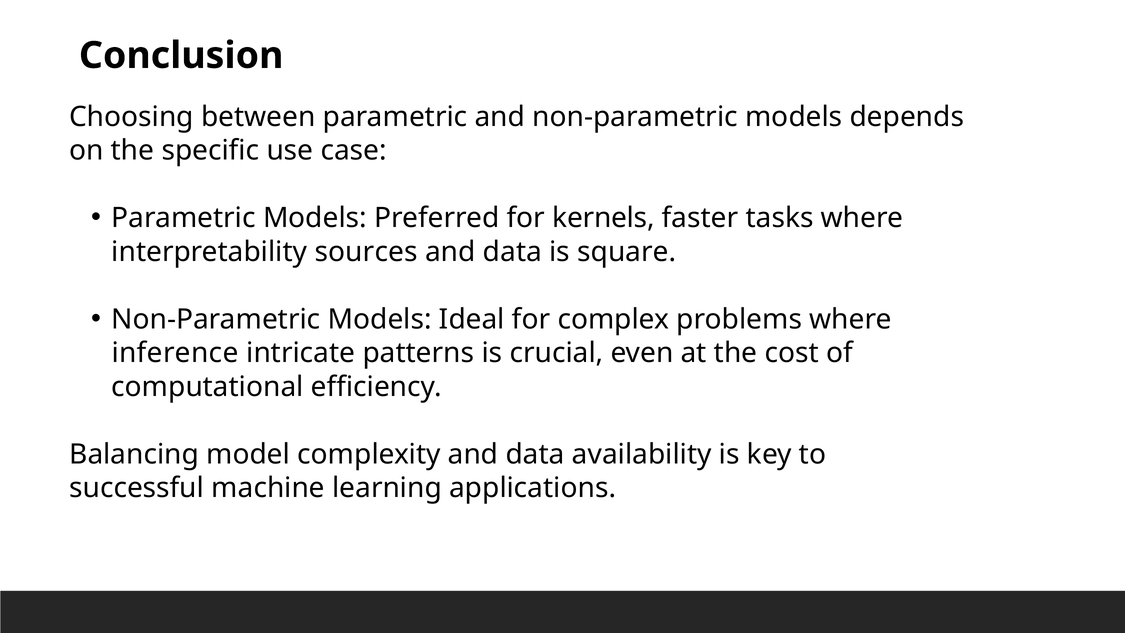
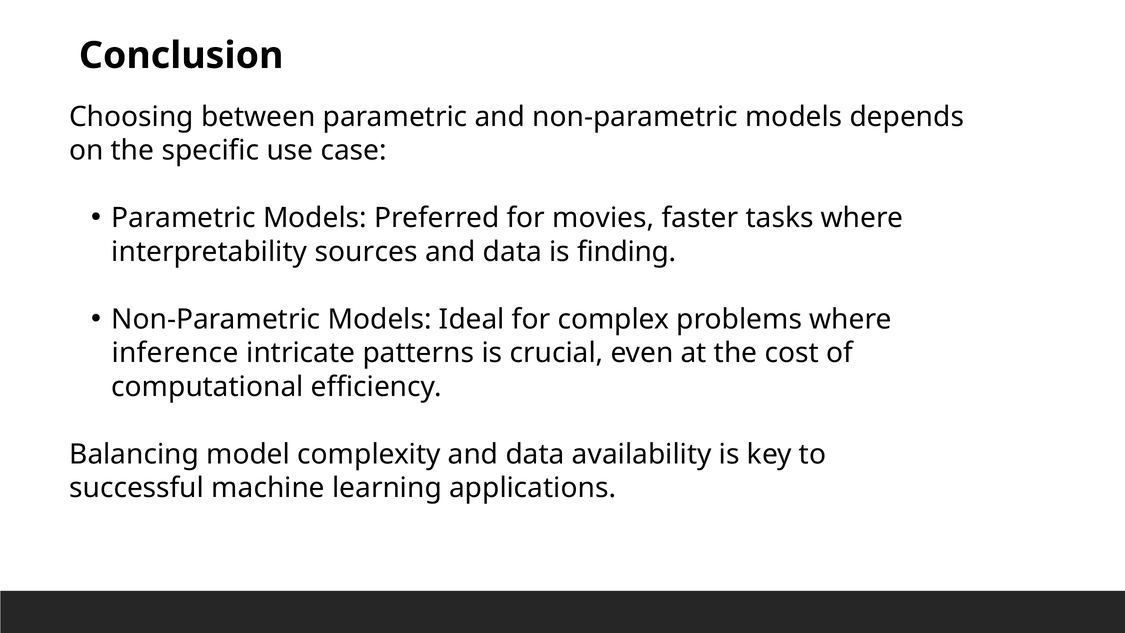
kernels: kernels -> movies (603, 218)
square: square -> finding (627, 252)
